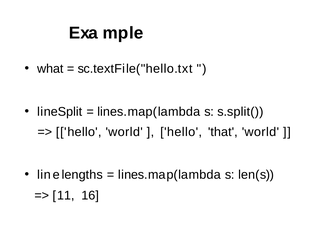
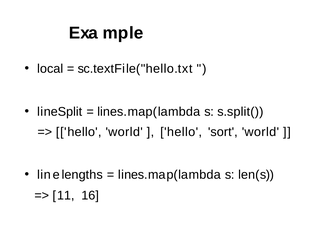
what: what -> local (50, 69)
that: that -> sort (223, 132)
